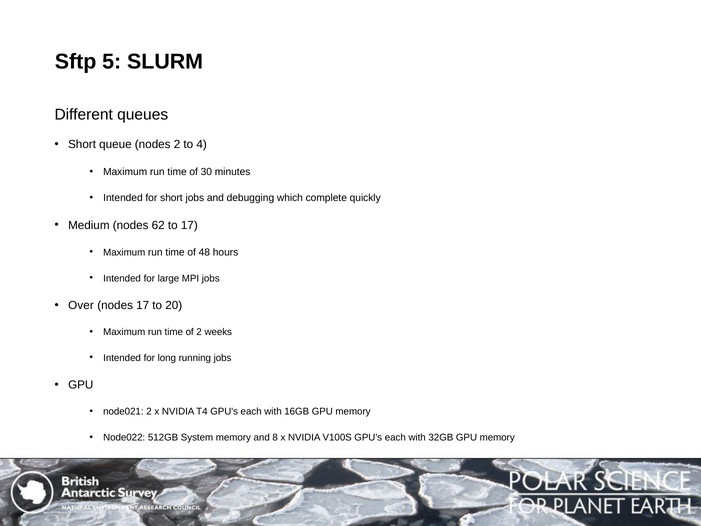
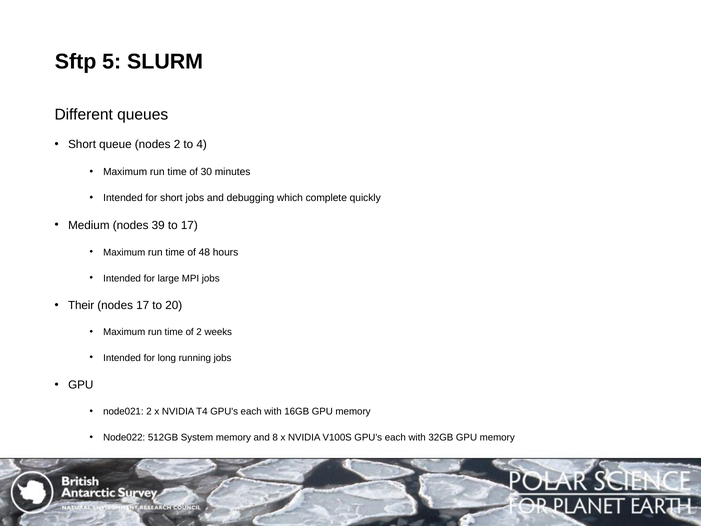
62: 62 -> 39 (158, 225)
Over: Over -> Their (81, 305)
